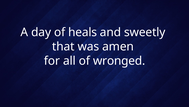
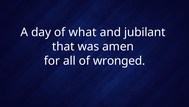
heals: heals -> what (83, 32)
sweetly: sweetly -> jubilant (145, 32)
